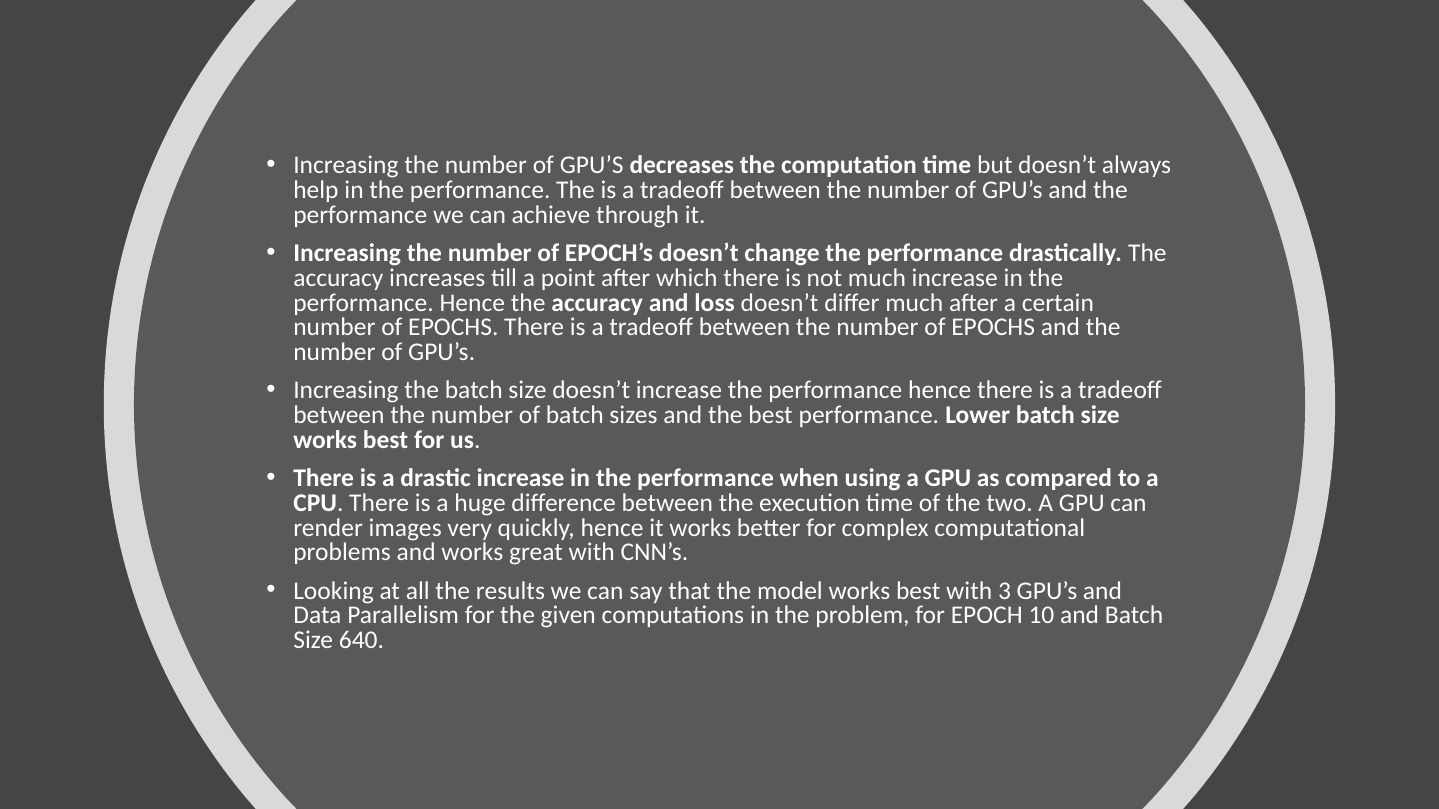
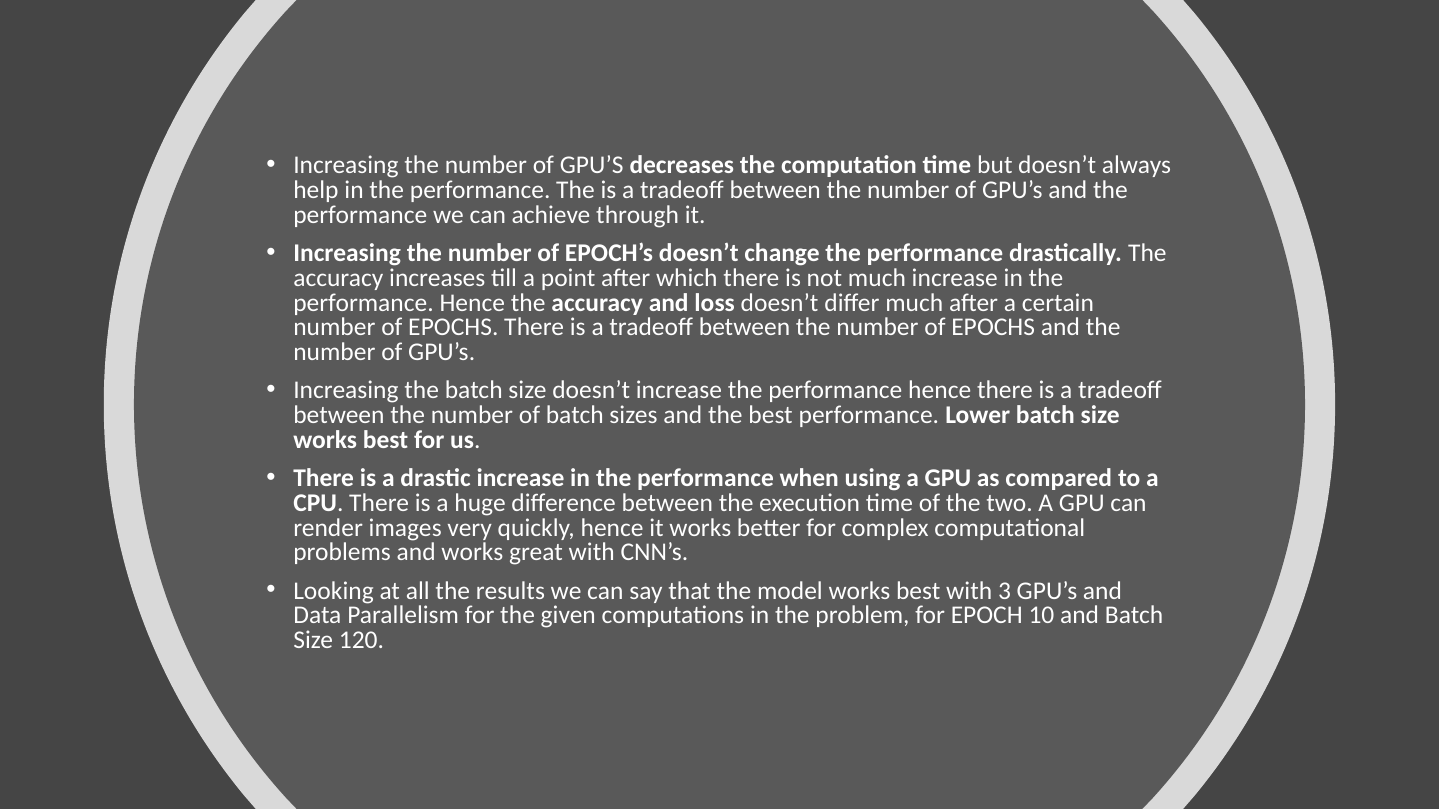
640: 640 -> 120 (361, 640)
